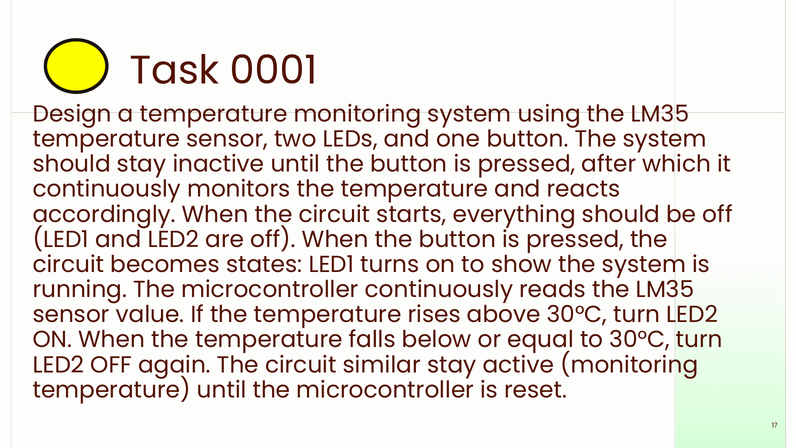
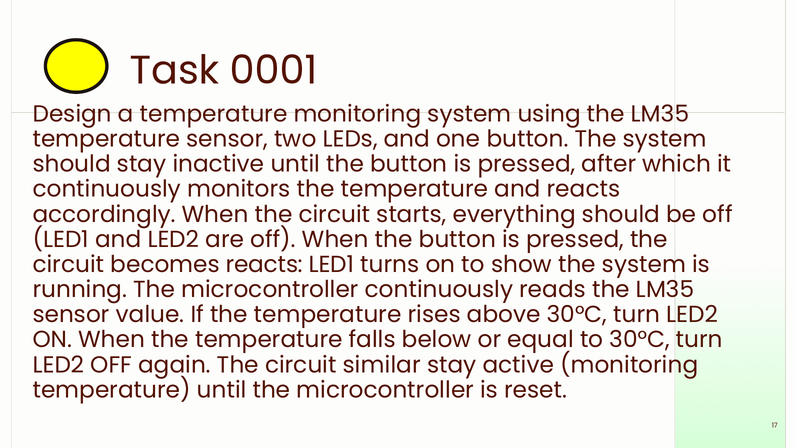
becomes states: states -> reacts (264, 264)
